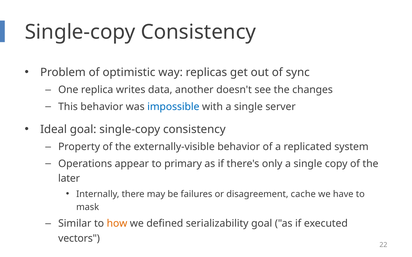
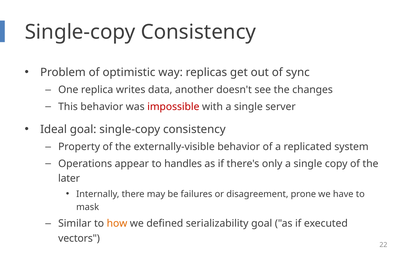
impossible colour: blue -> red (173, 107)
primary: primary -> handles (183, 164)
cache: cache -> prone (303, 194)
